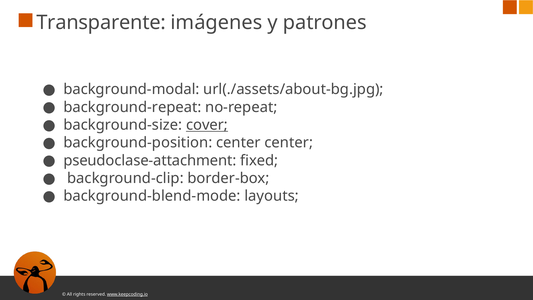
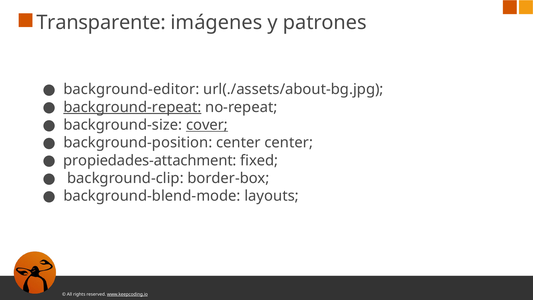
background-modal: background-modal -> background-editor (131, 89)
background-repeat underline: none -> present (132, 107)
pseudoclase-attachment: pseudoclase-attachment -> propiedades-attachment (150, 160)
